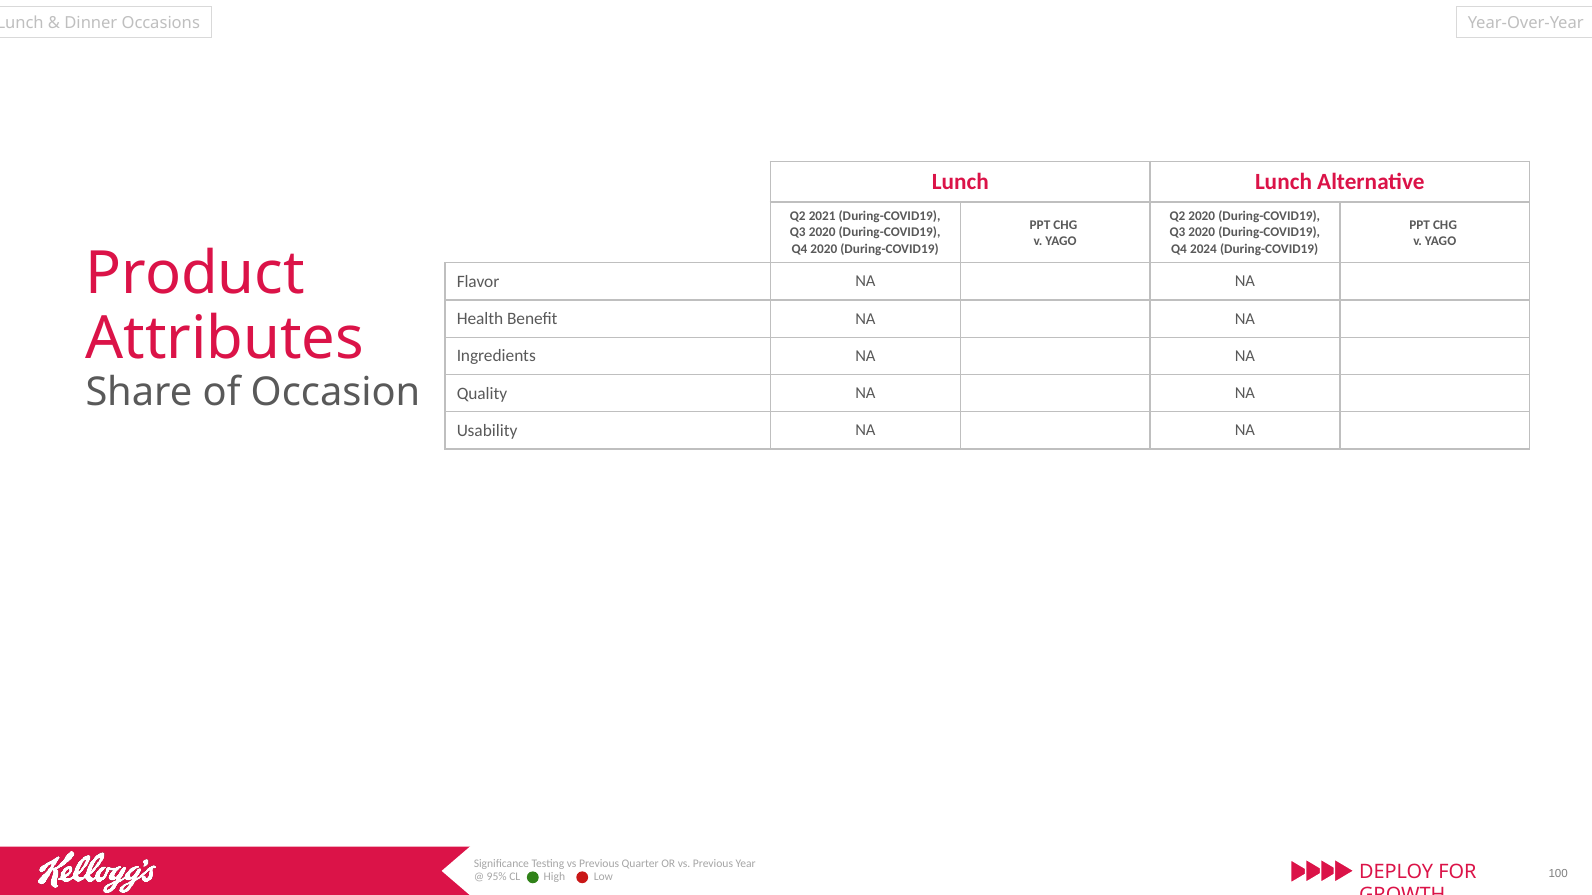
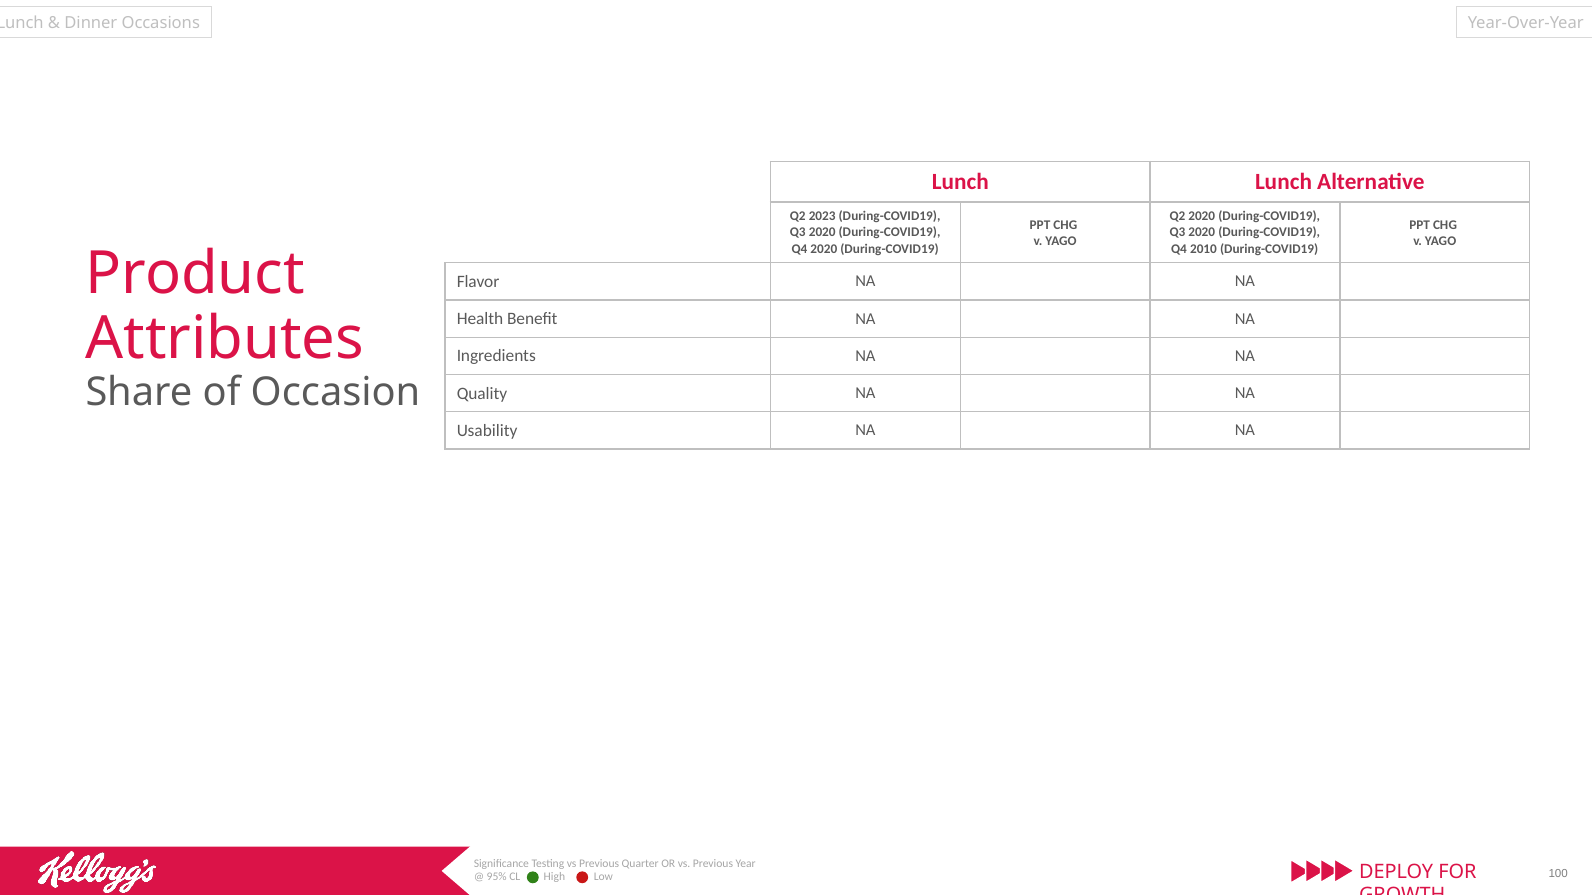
2021: 2021 -> 2023 (822, 216)
2024: 2024 -> 2010 (1203, 249)
